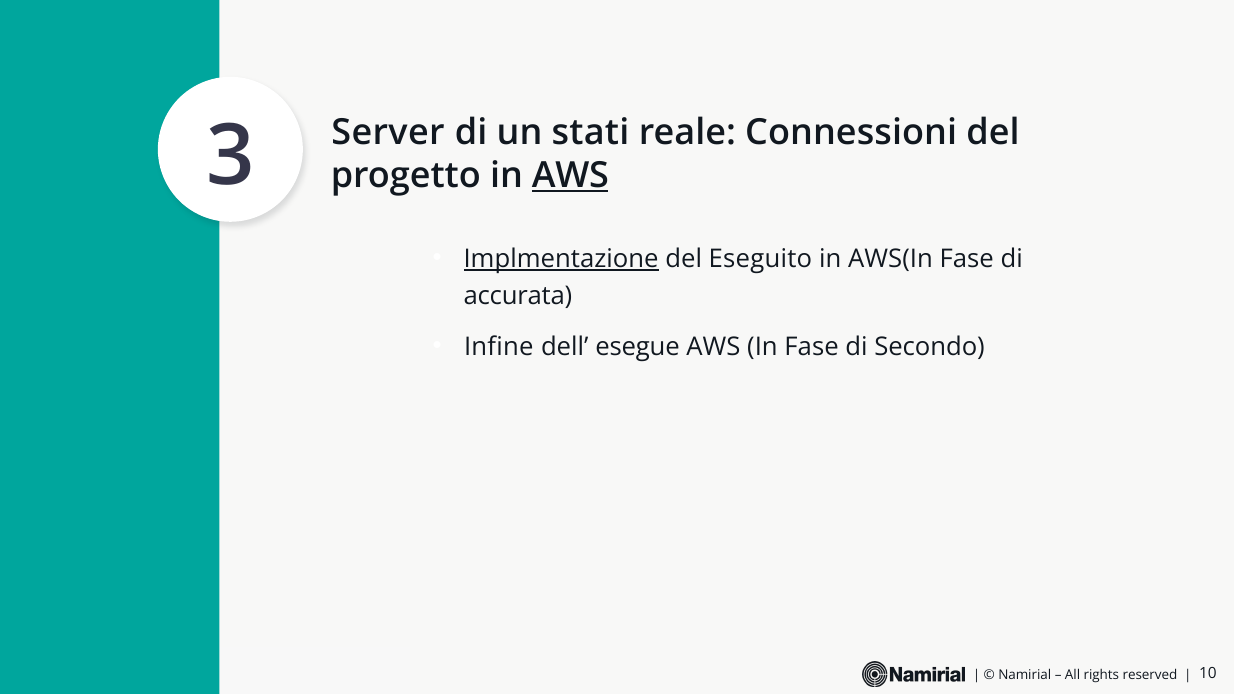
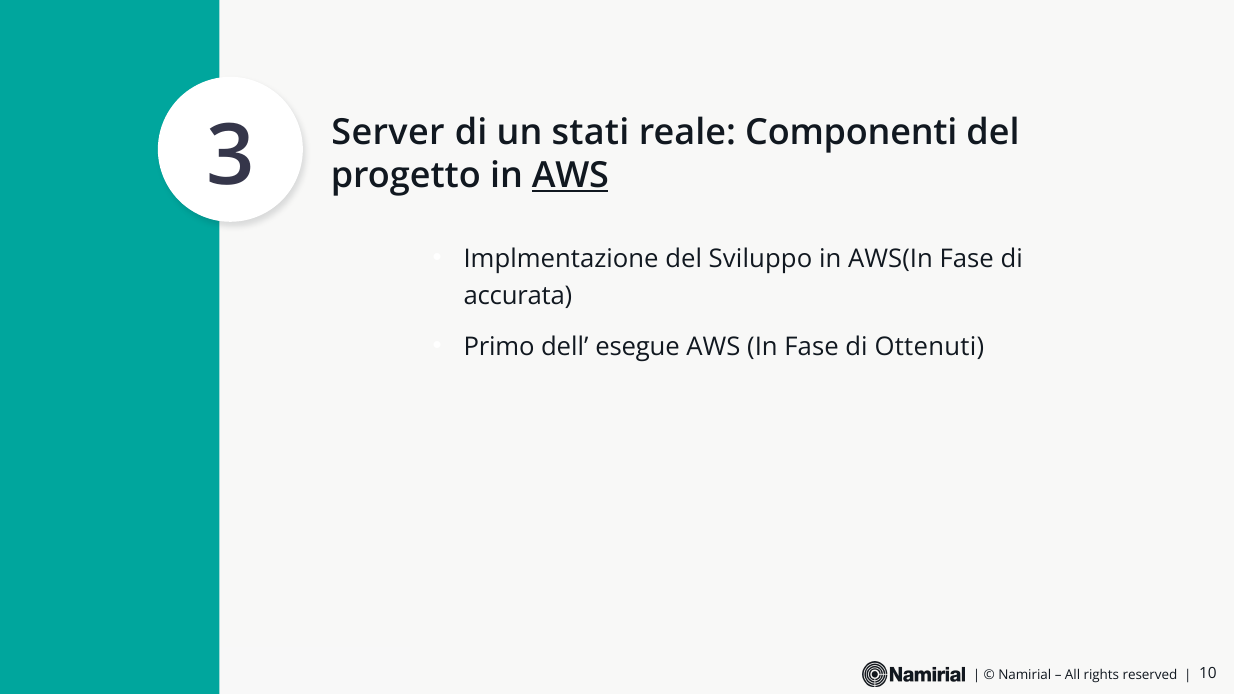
Connessioni: Connessioni -> Componenti (851, 132)
Implmentazione underline: present -> none (561, 259)
Eseguito: Eseguito -> Sviluppo (760, 259)
Infine: Infine -> Primo (499, 347)
Secondo: Secondo -> Ottenuti (929, 347)
